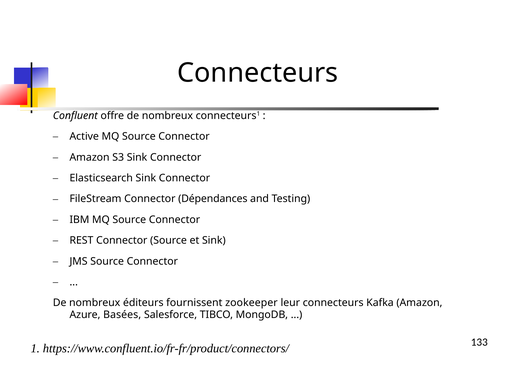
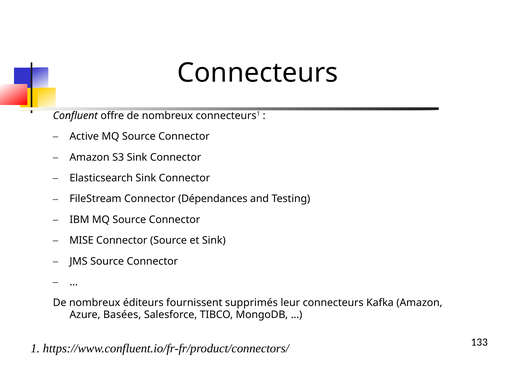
REST: REST -> MISE (82, 241)
zookeeper: zookeeper -> supprimés (251, 303)
